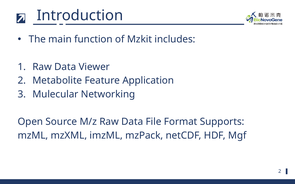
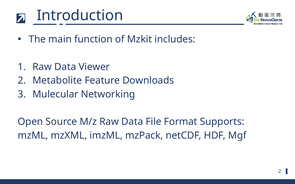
Application: Application -> Downloads (148, 81)
